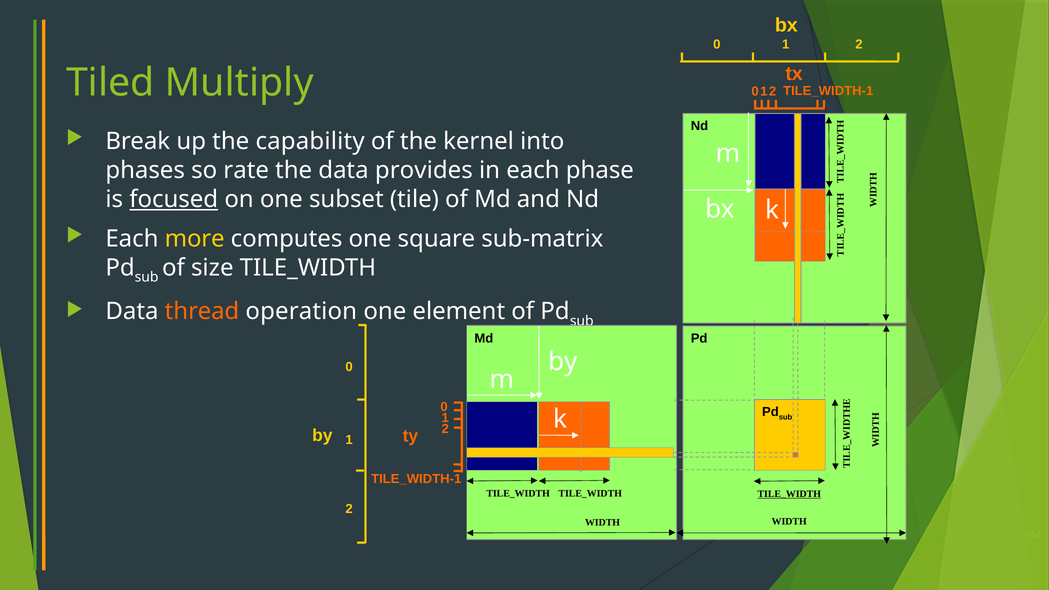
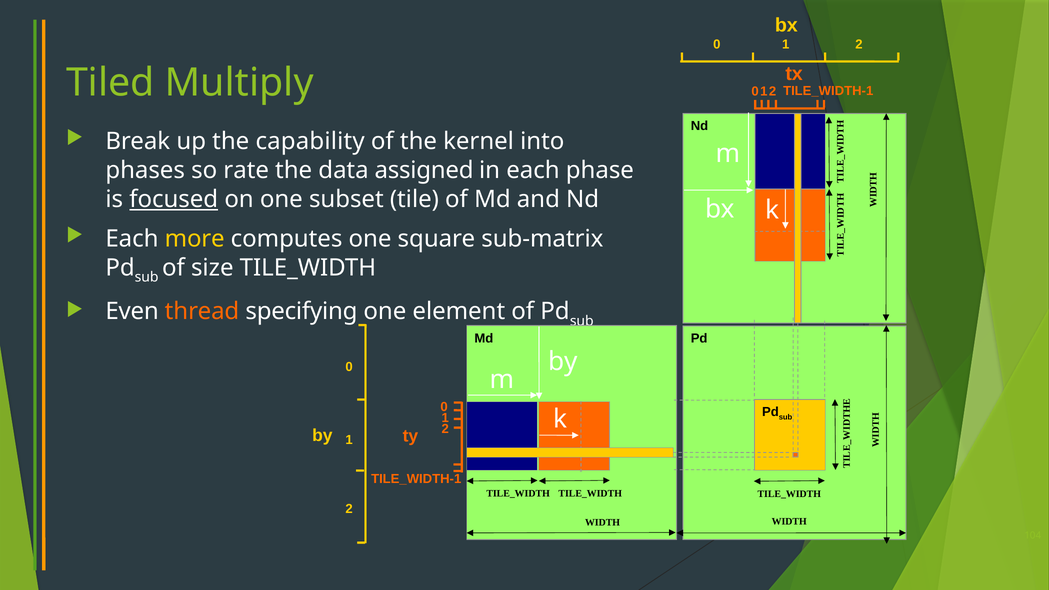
provides: provides -> assigned (424, 170)
Data: Data -> Even (132, 312)
operation: operation -> specifying (301, 312)
TILE_WIDTH underline: present -> none (789, 494)
